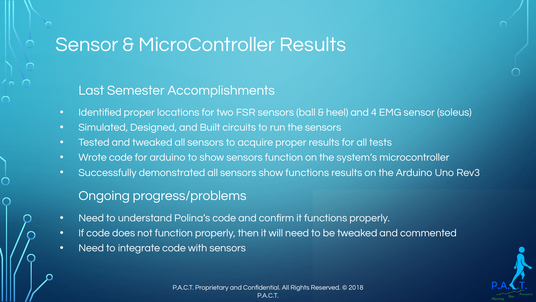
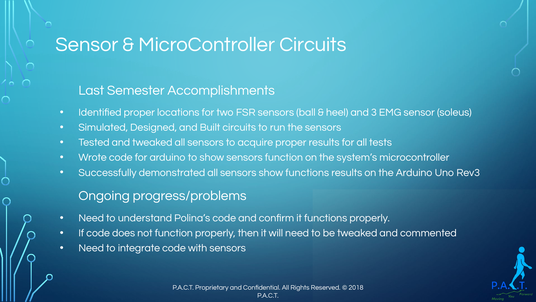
MicroController Results: Results -> Circuits (313, 44)
4: 4 -> 3 (374, 112)
